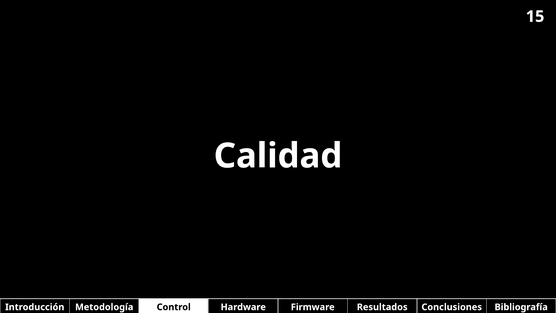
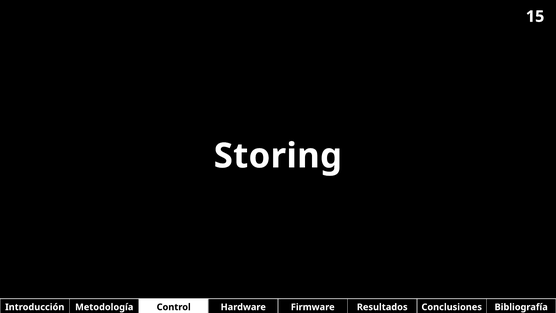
Calidad: Calidad -> Storing (278, 156)
